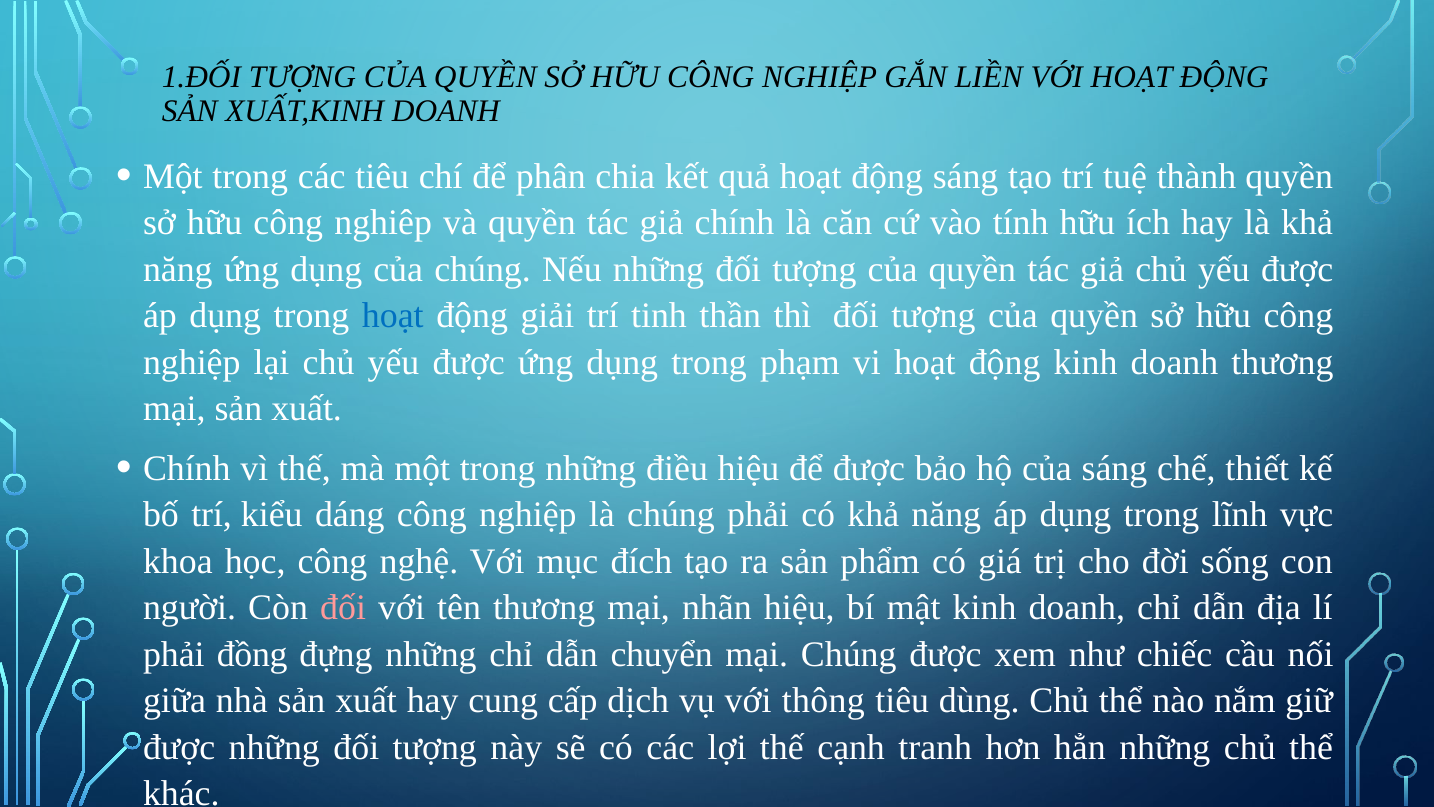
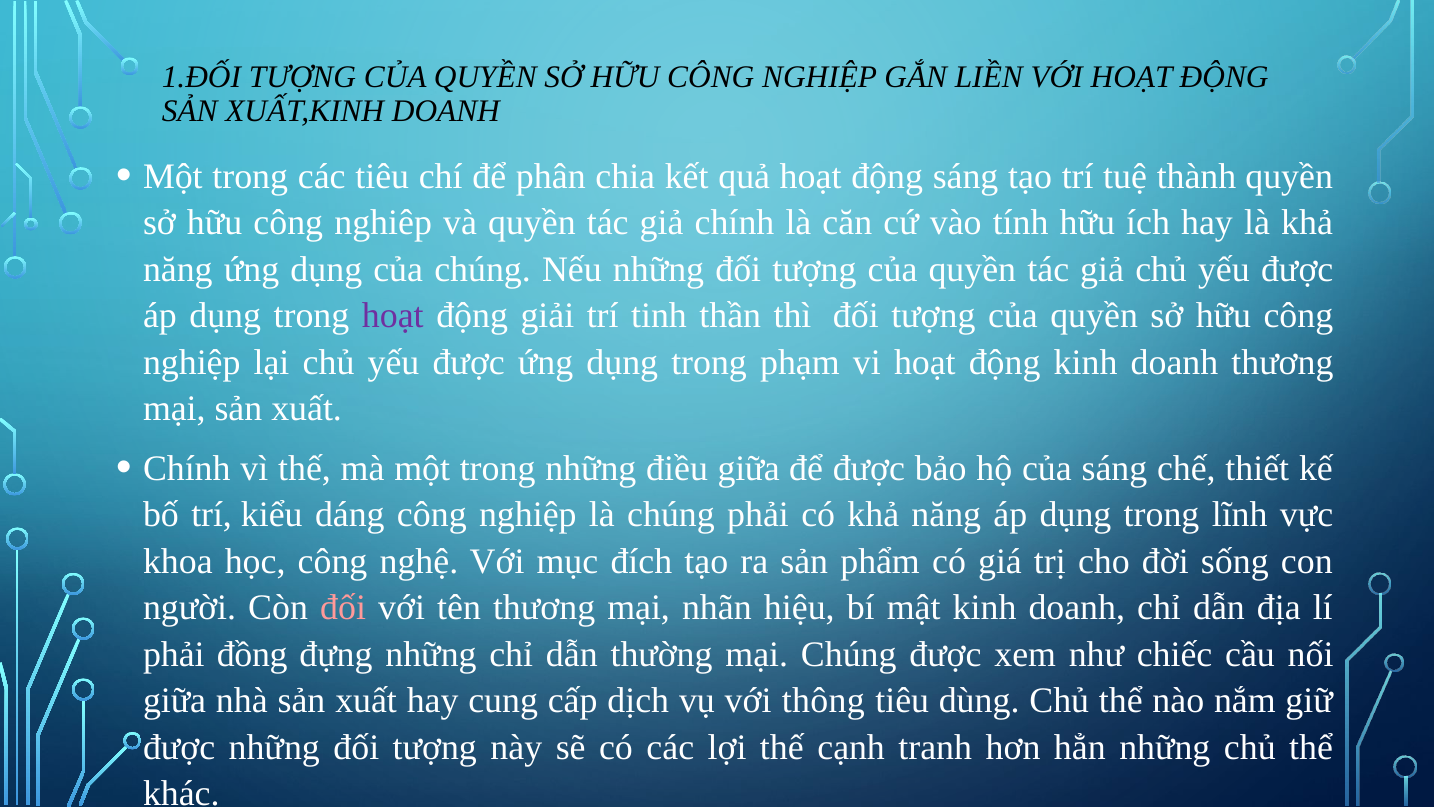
hoạt colour: blue -> purple (393, 316)
điều hiệu: hiệu -> giữa (749, 468)
chuyển: chuyển -> thường (662, 654)
